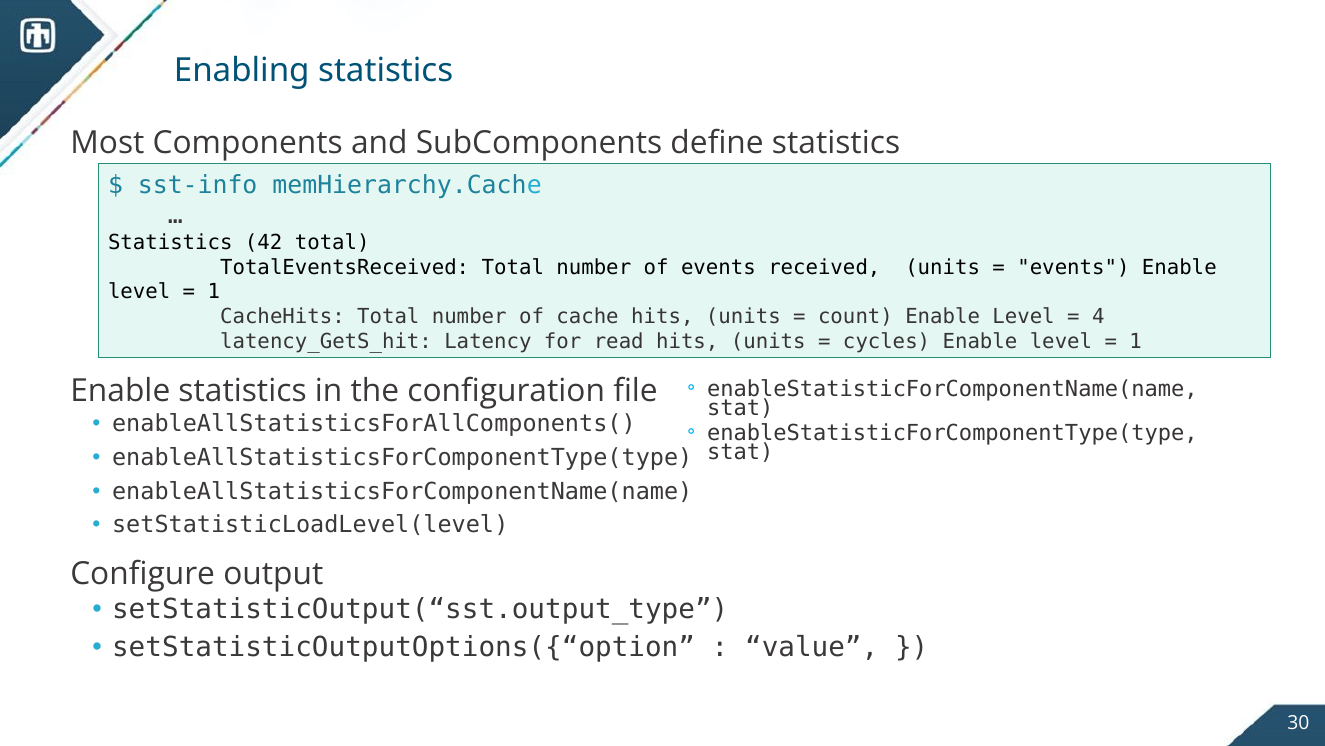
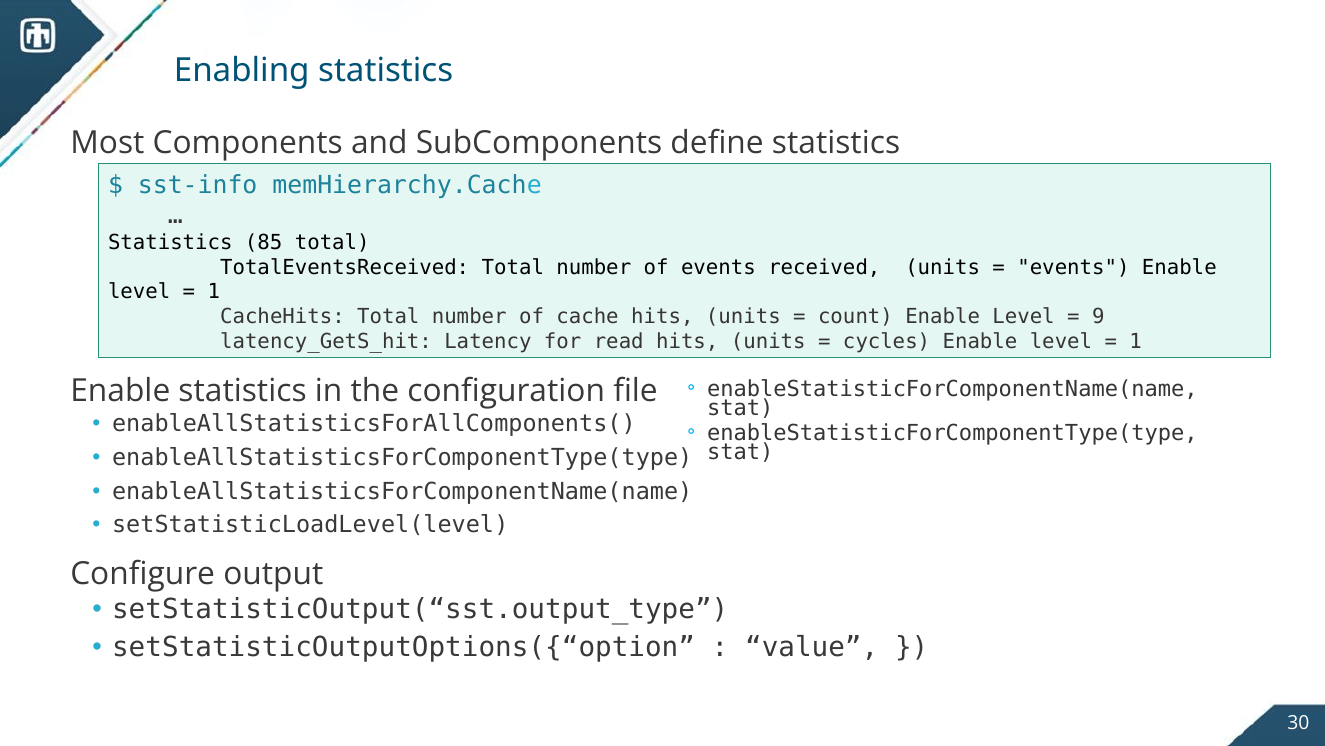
42: 42 -> 85 (264, 242)
4: 4 -> 9 (1098, 317)
